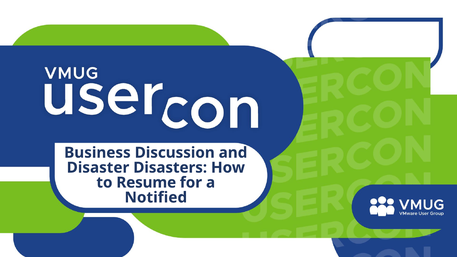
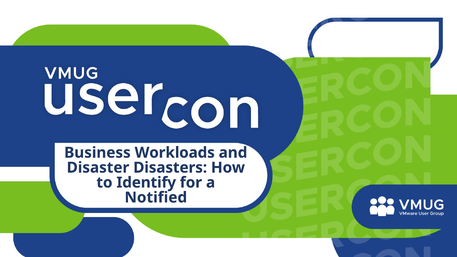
Discussion: Discussion -> Workloads (175, 153)
Resume: Resume -> Identify (146, 183)
